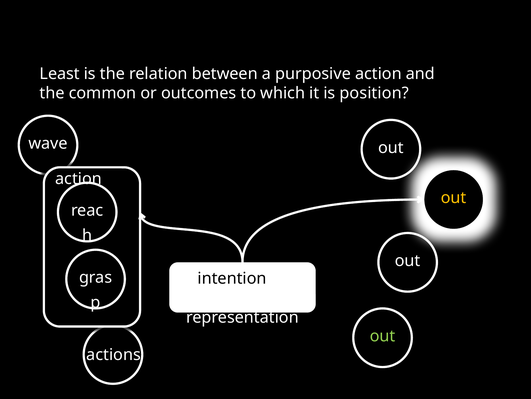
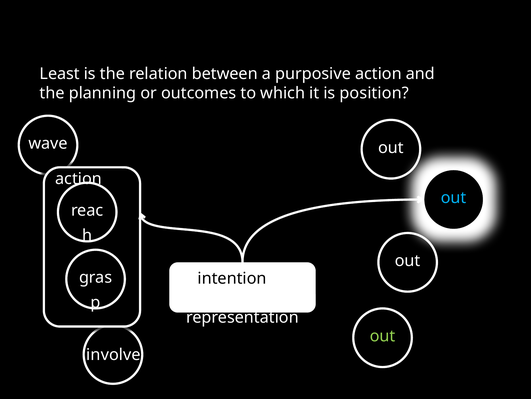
common: common -> planning (102, 93)
out colour: yellow -> light blue (454, 198)
actions: actions -> involve (113, 354)
